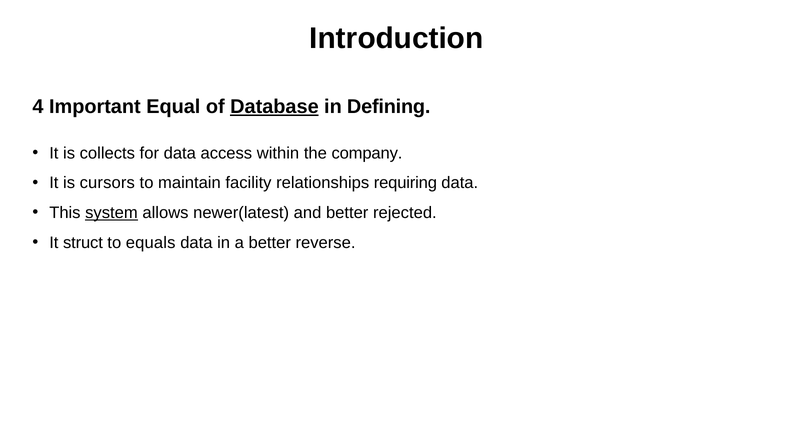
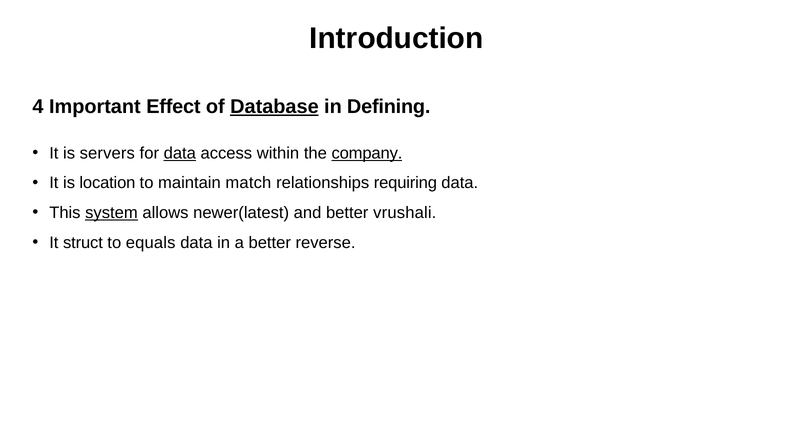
Equal: Equal -> Effect (173, 107)
collects: collects -> servers (107, 153)
data underline: none -> present (180, 153)
company underline: none -> present (367, 153)
cursors: cursors -> location (107, 183)
facility: facility -> match (248, 183)
rejected: rejected -> vrushali (405, 213)
